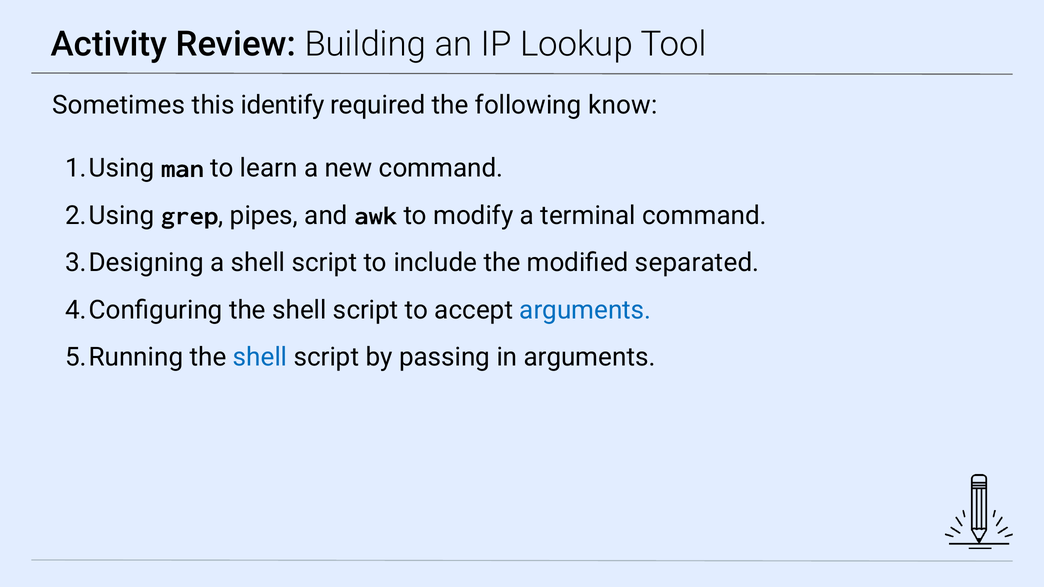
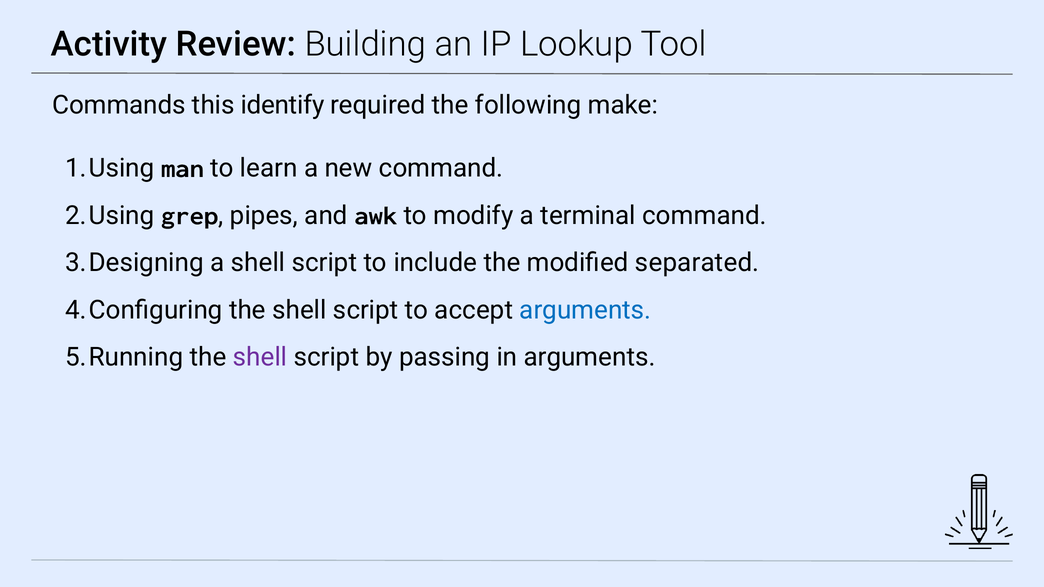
Sometimes: Sometimes -> Commands (119, 105)
know: know -> make (623, 105)
shell colour: blue -> purple (260, 358)
